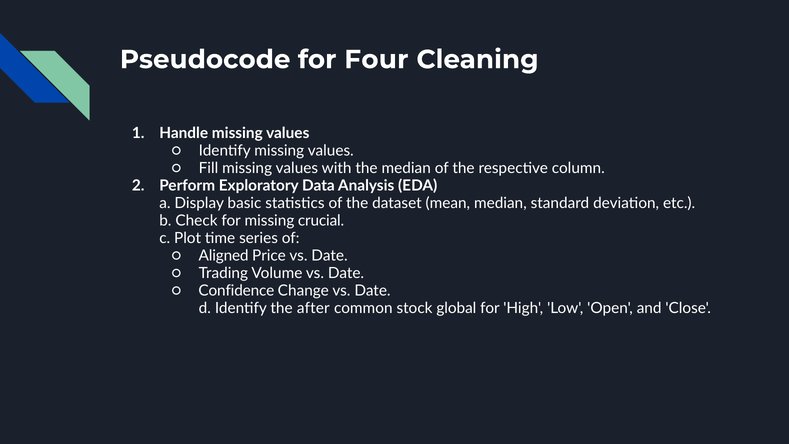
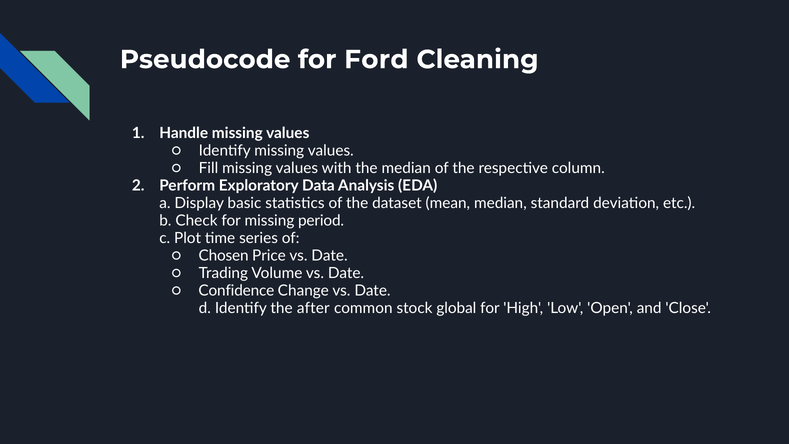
Four: Four -> Ford (376, 60)
crucial: crucial -> period (321, 220)
Aligned: Aligned -> Chosen (224, 255)
